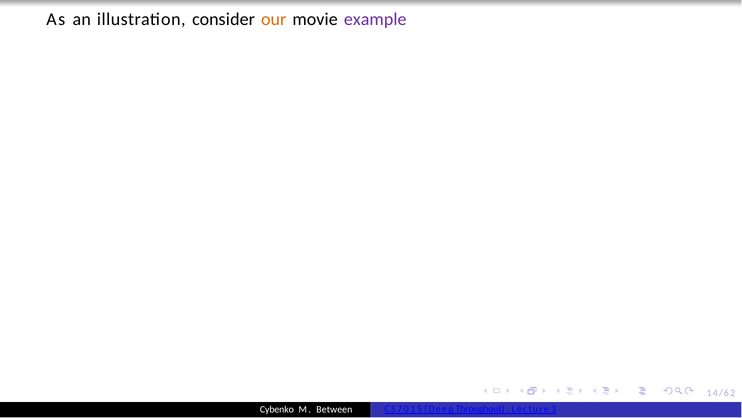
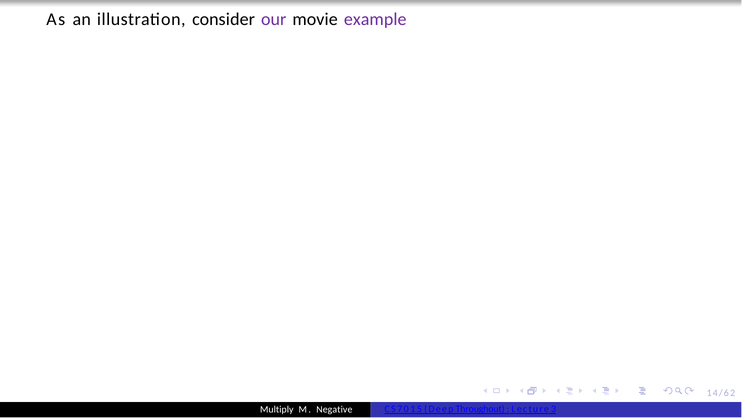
our colour: orange -> purple (274, 19)
Cybenko: Cybenko -> Multiply (277, 409)
Between: Between -> Negative (334, 409)
